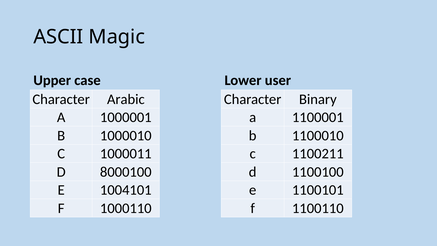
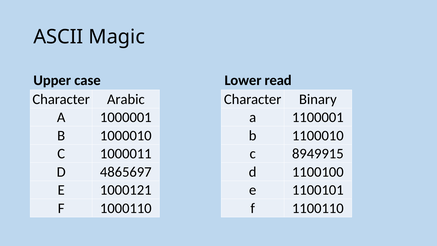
user: user -> read (278, 80)
1100211: 1100211 -> 8949915 (318, 154)
8000100: 8000100 -> 4865697 (126, 172)
1004101: 1004101 -> 1000121 (126, 190)
